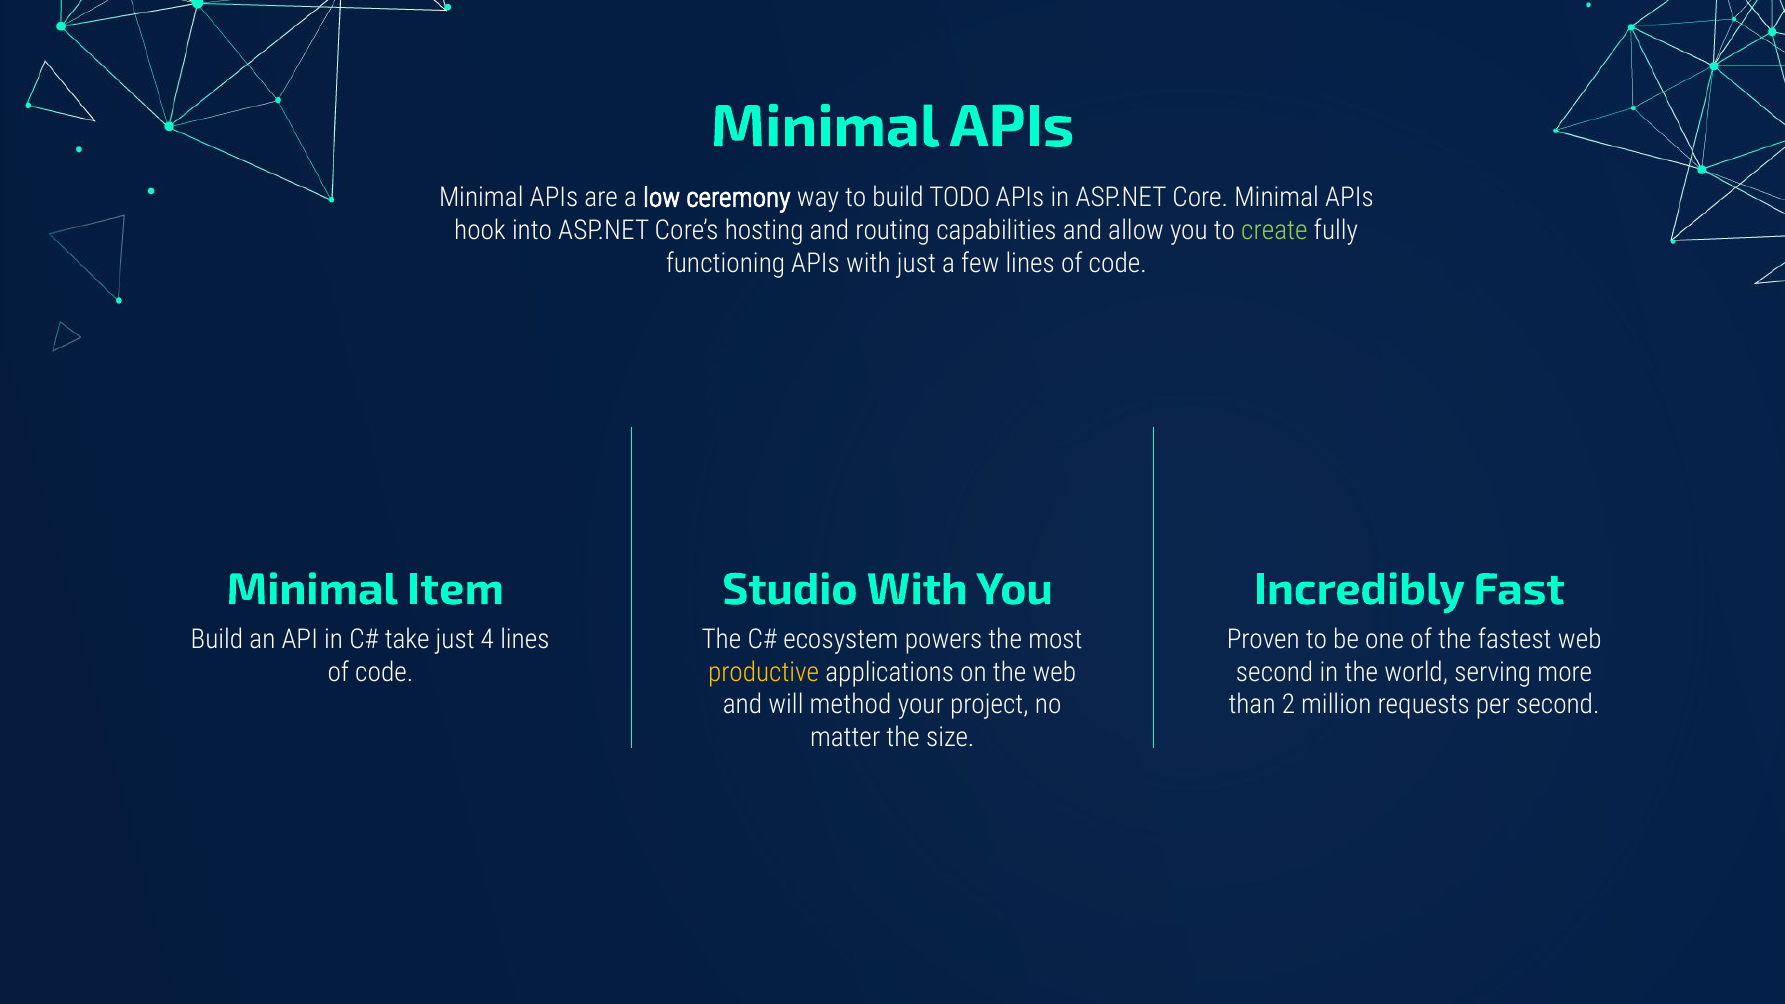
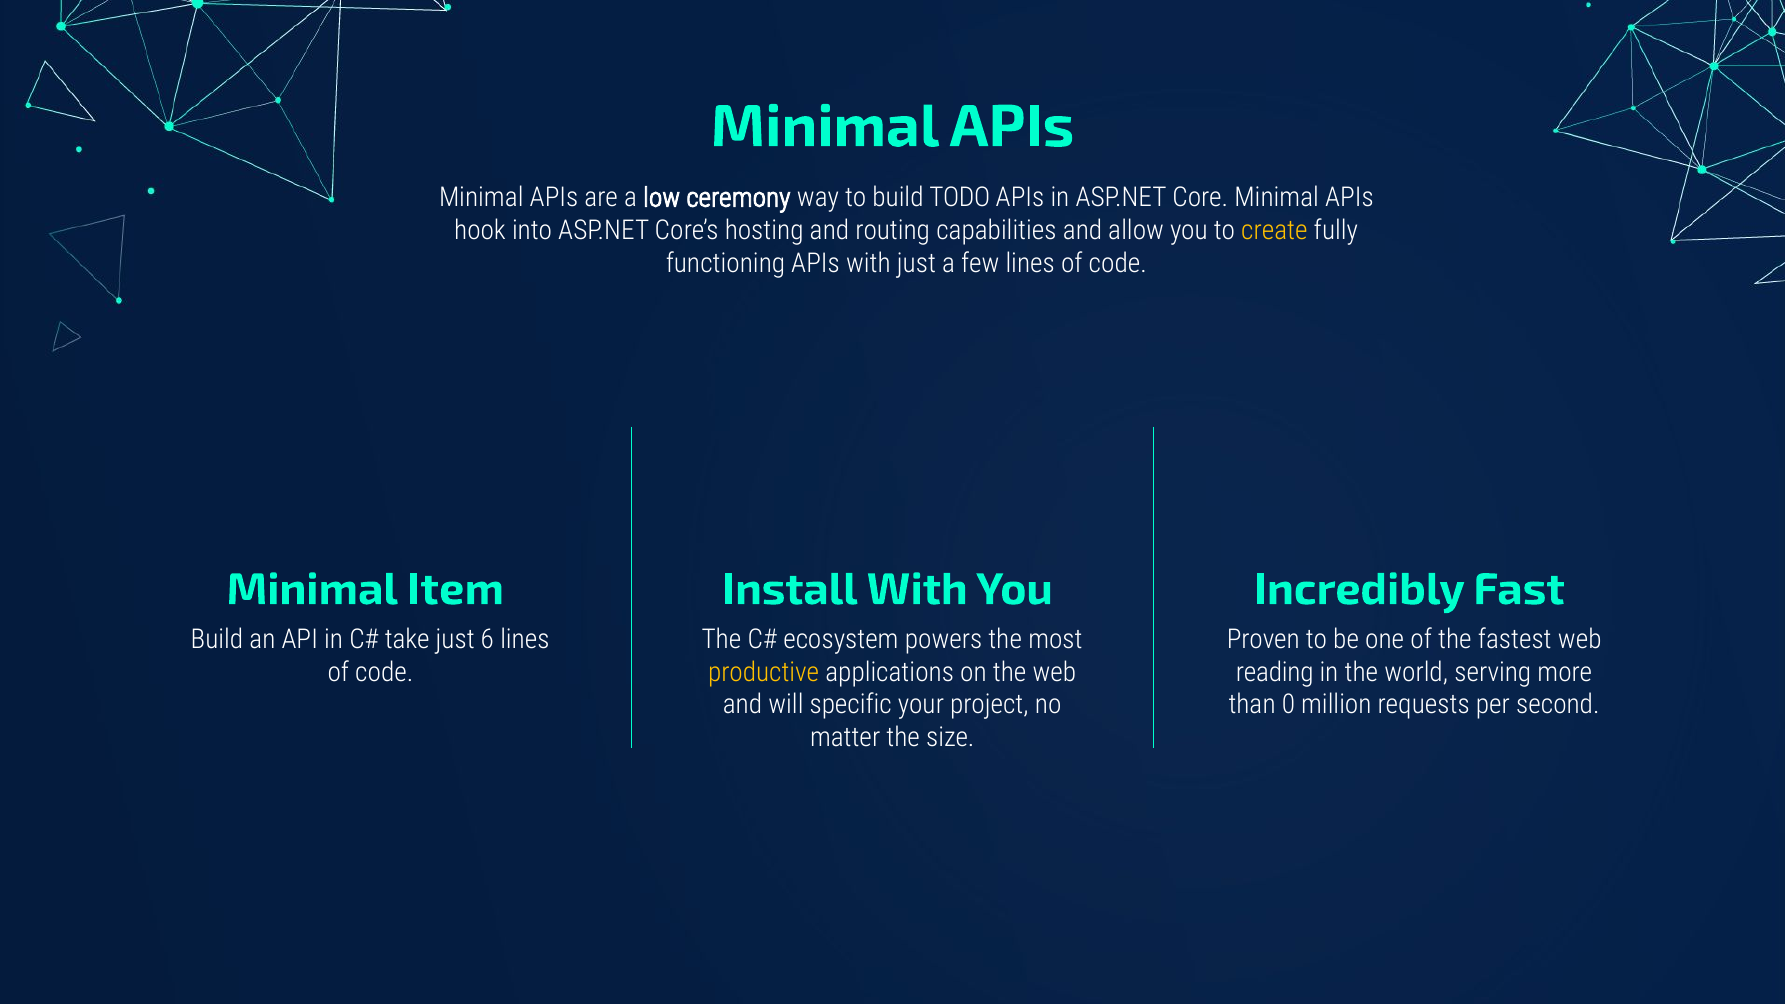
create colour: light green -> yellow (1274, 230)
Studio: Studio -> Install (790, 589)
4: 4 -> 6 (487, 639)
second: second -> reading (1275, 672)
method: method -> specific (851, 705)
2: 2 -> 0 (1288, 705)
